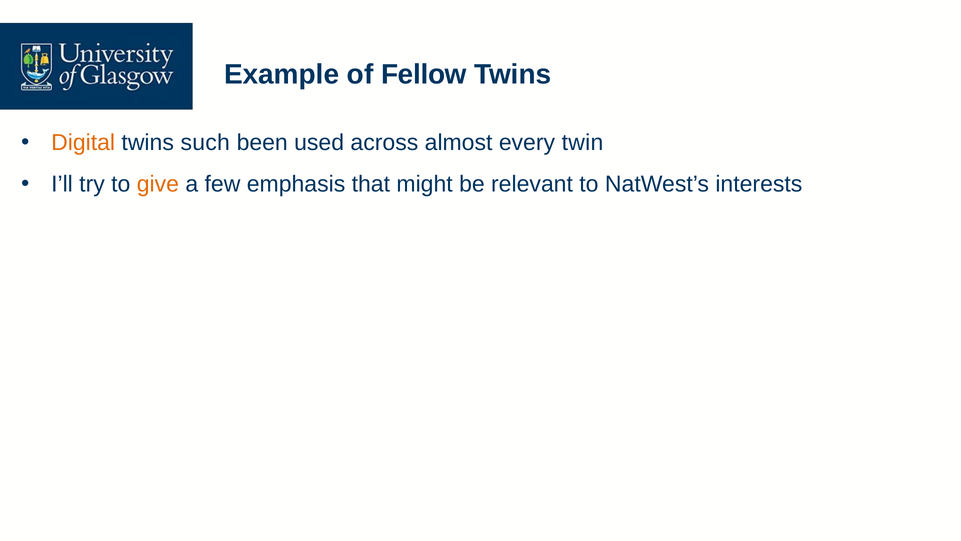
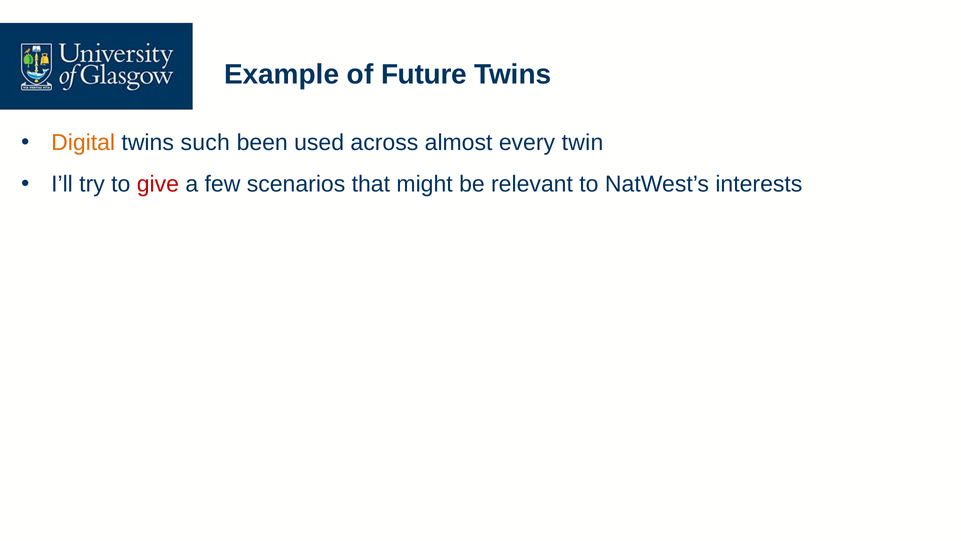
Fellow: Fellow -> Future (424, 74)
give colour: orange -> red (158, 184)
emphasis: emphasis -> scenarios (296, 184)
